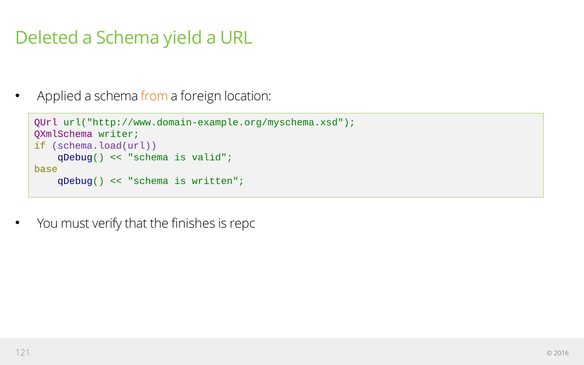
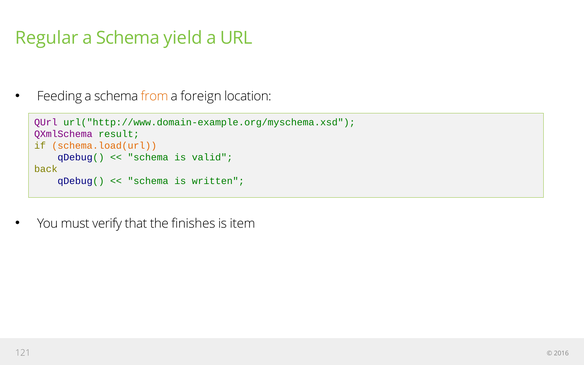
Deleted: Deleted -> Regular (47, 38)
Applied: Applied -> Feeding (59, 96)
writer: writer -> result (119, 134)
schema.load(url colour: purple -> orange (104, 146)
base: base -> back (46, 169)
repc: repc -> item (242, 223)
